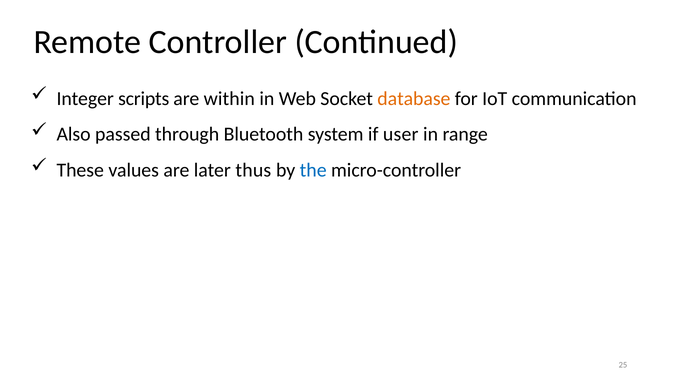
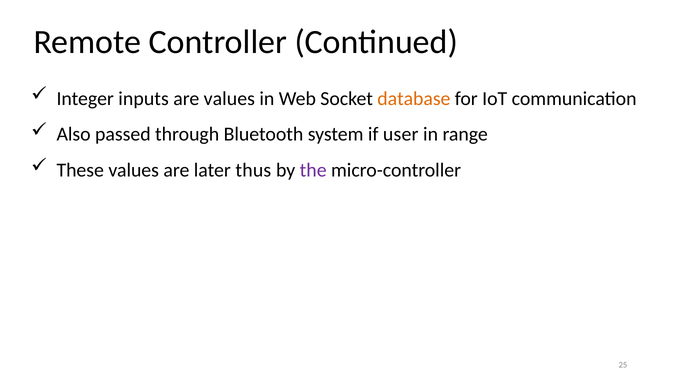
scripts: scripts -> inputs (144, 99)
are within: within -> values (229, 99)
the colour: blue -> purple (313, 170)
